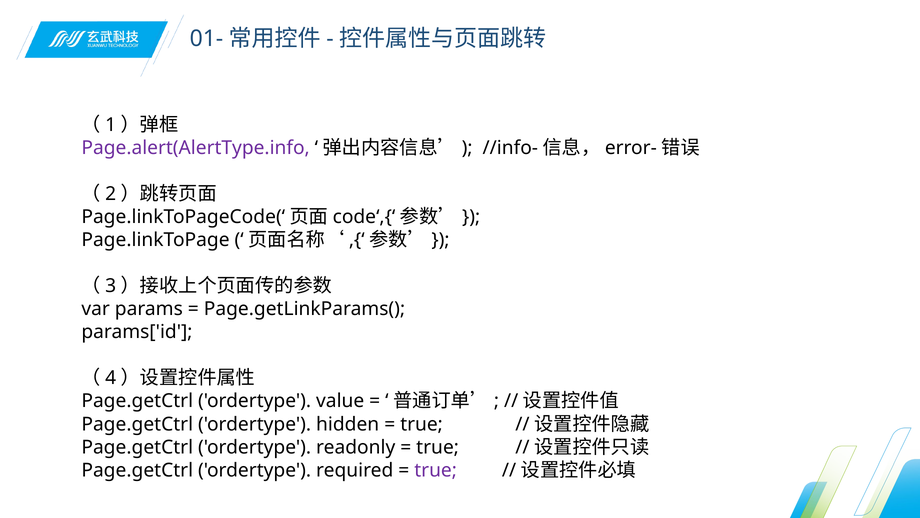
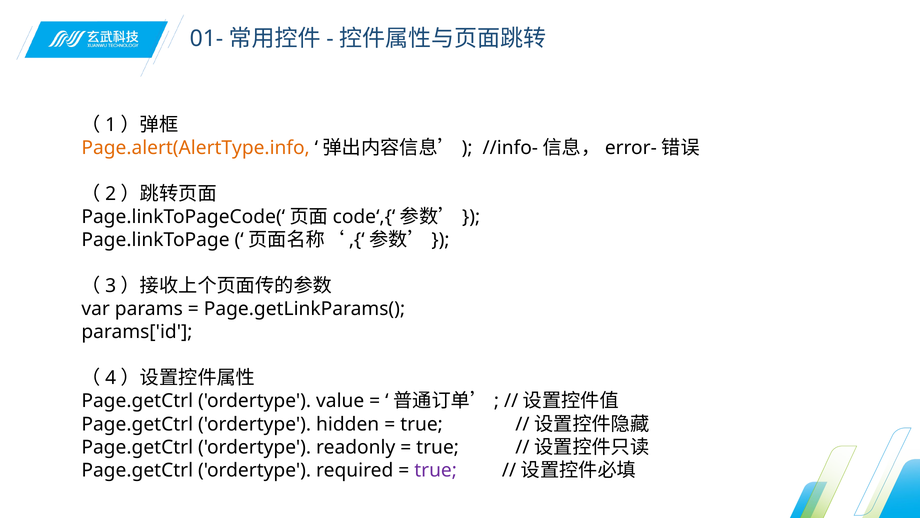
Page.alert(AlertType.info colour: purple -> orange (196, 148)
